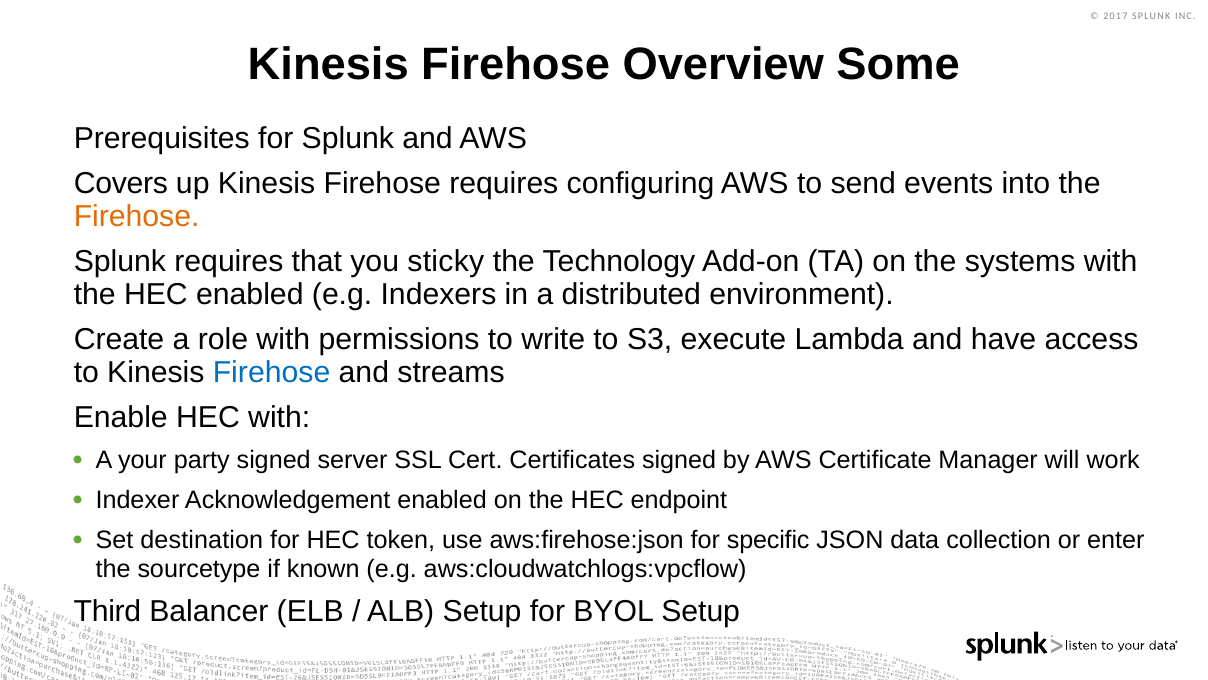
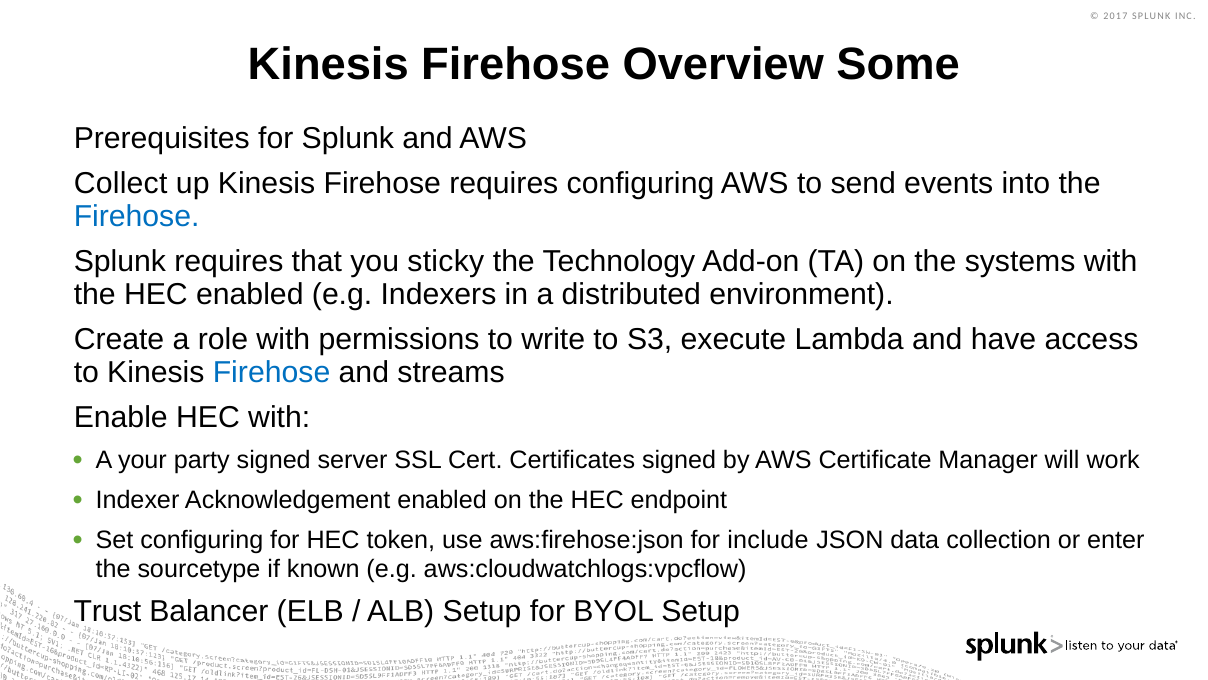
Covers: Covers -> Collect (121, 183)
Firehose colour: orange -> blue (137, 217)
Set destination: destination -> configuring (202, 540)
specific: specific -> include (768, 540)
Third: Third -> Trust (108, 611)
